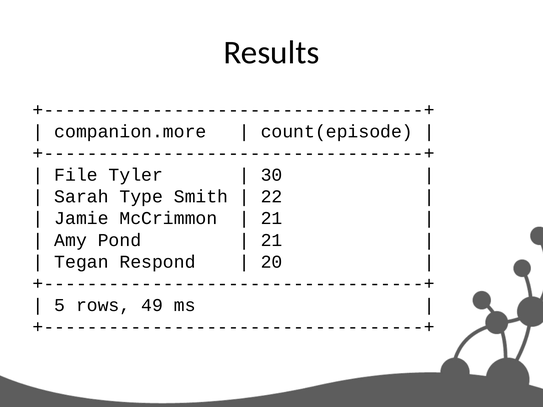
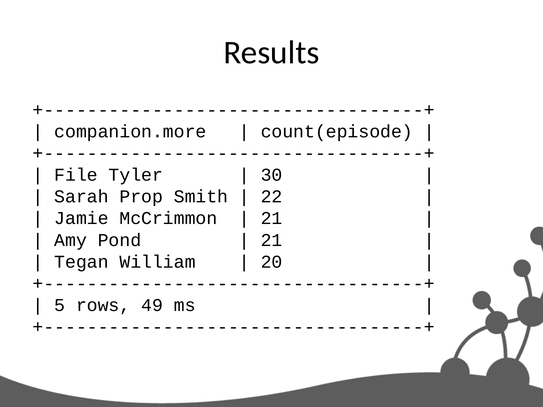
Type: Type -> Prop (141, 197)
Respond: Respond -> William (158, 262)
